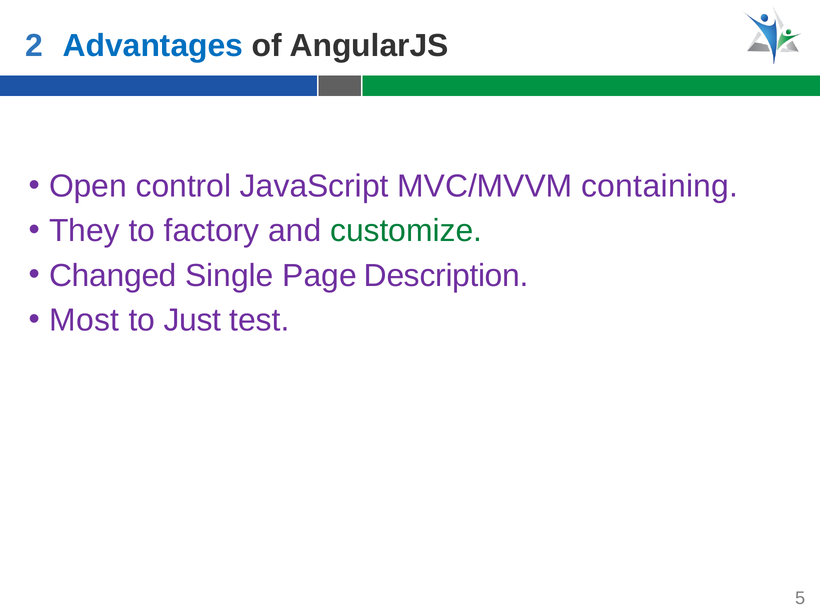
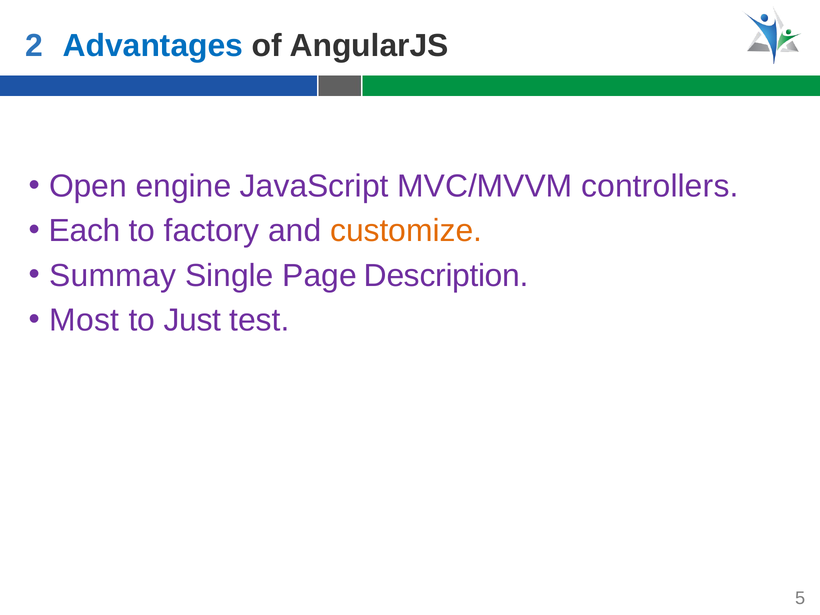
control: control -> engine (183, 186)
containing: containing -> controllers (660, 186)
They: They -> Each (85, 231)
customize colour: green -> orange (406, 231)
Changed: Changed -> Summay (113, 276)
